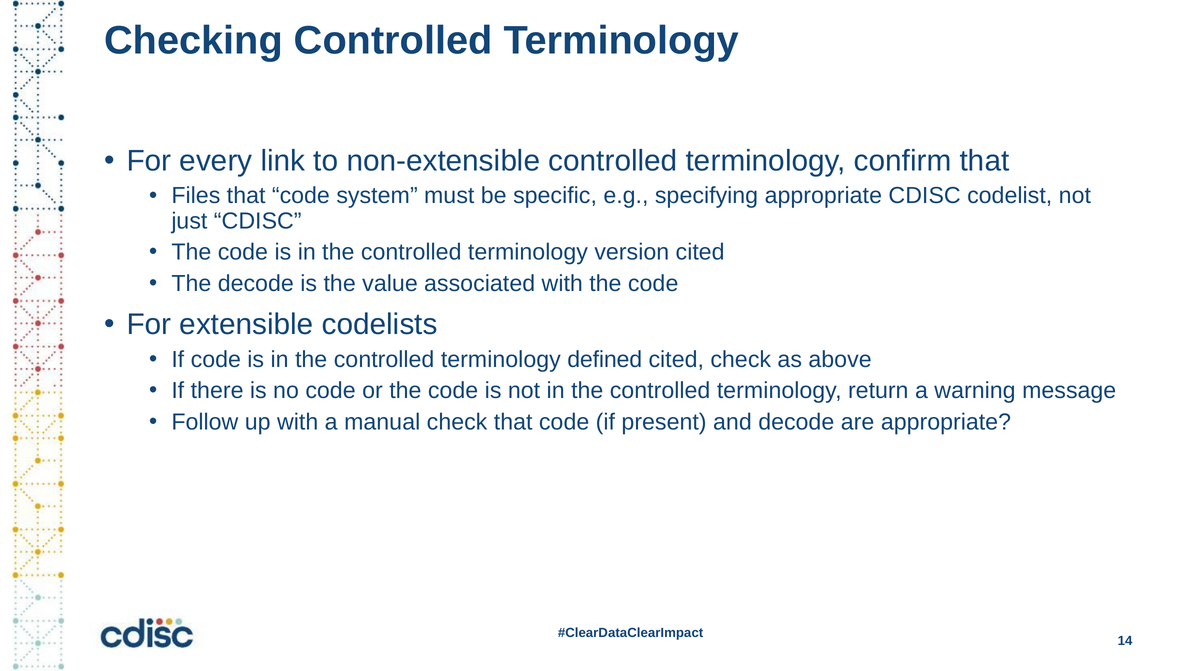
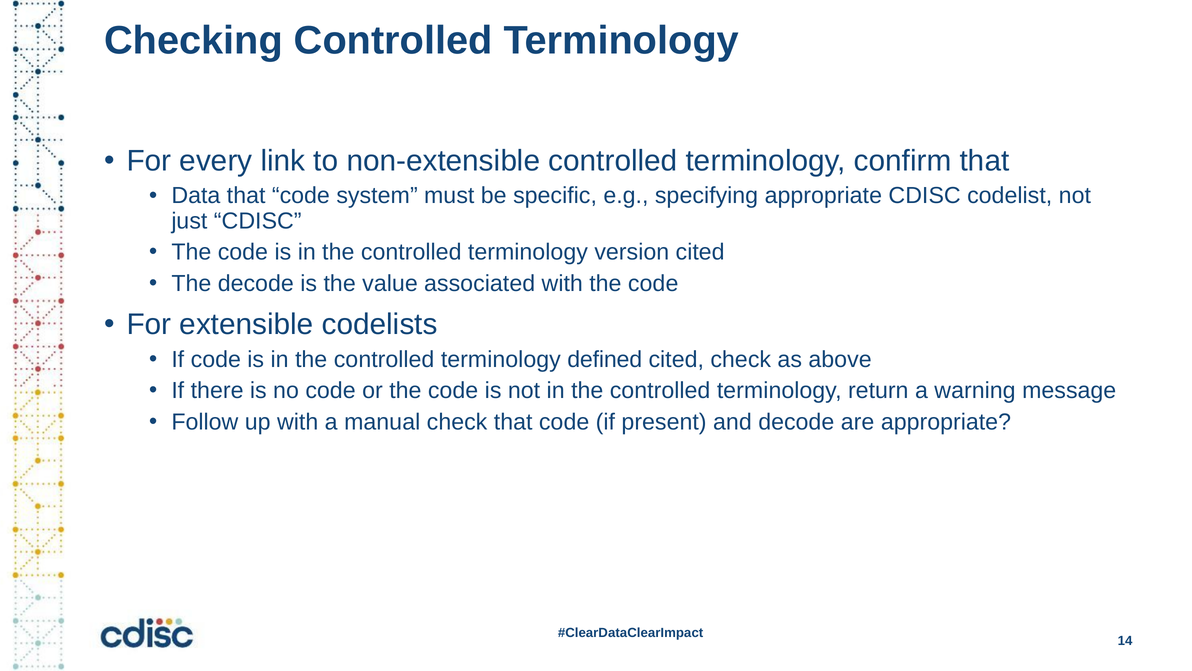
Files: Files -> Data (196, 196)
